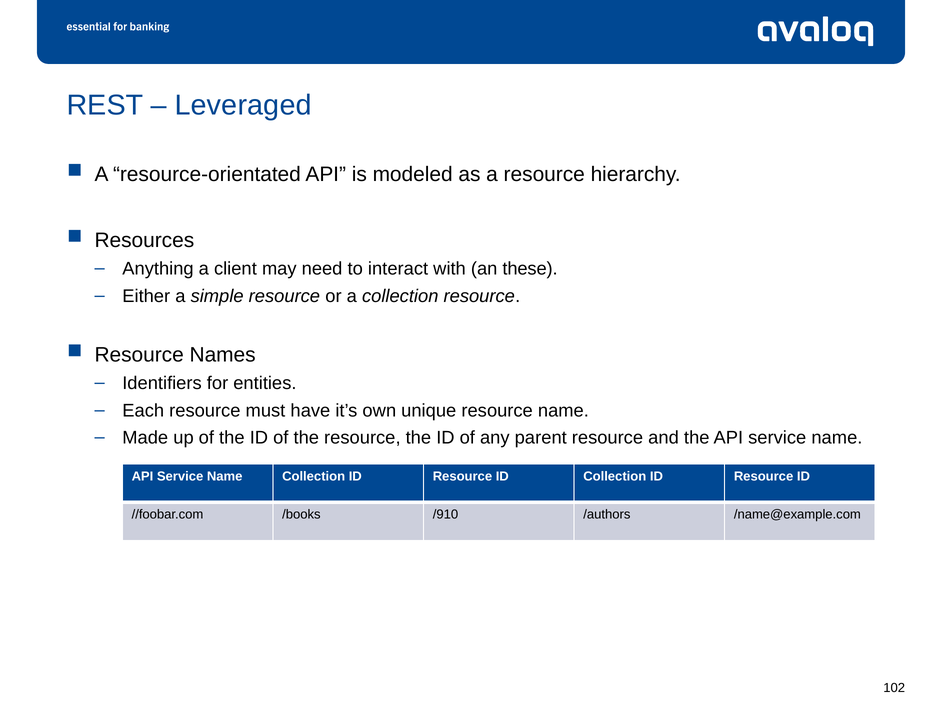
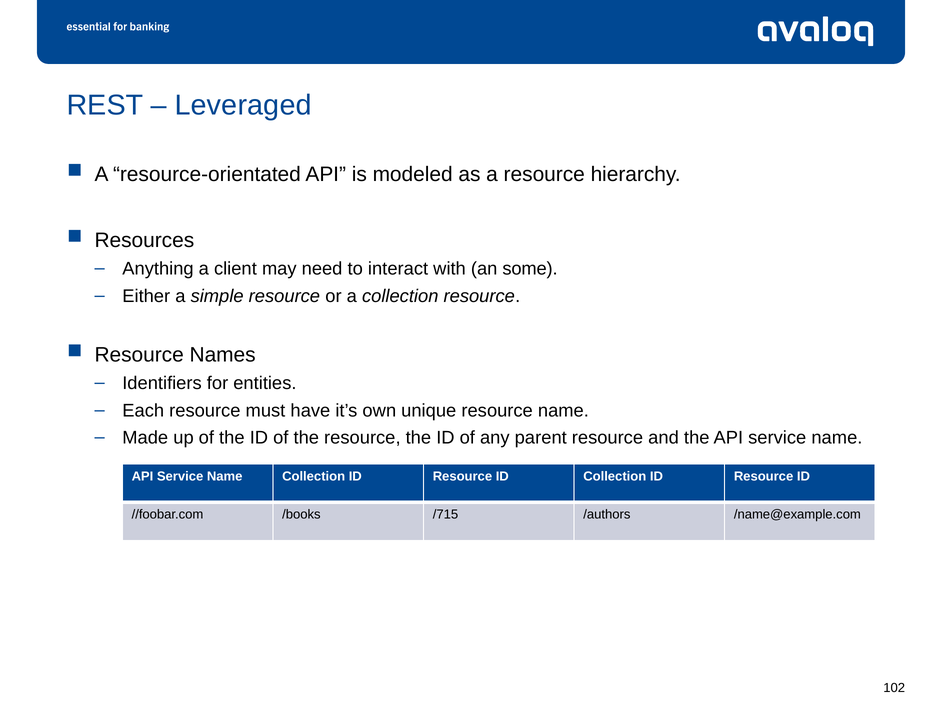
these: these -> some (530, 269)
/910: /910 -> /715 (445, 515)
